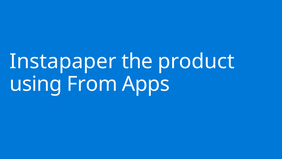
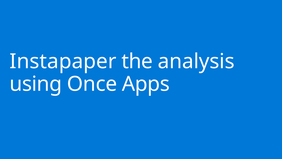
product: product -> analysis (196, 61)
From: From -> Once (92, 84)
